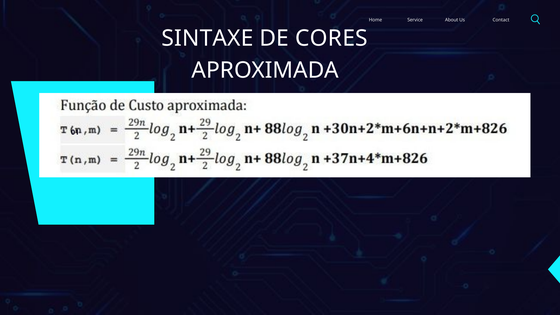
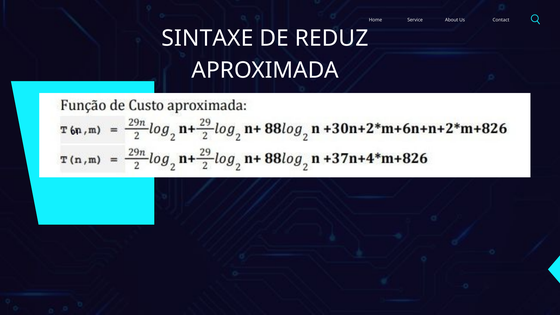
CORES: CORES -> REDUZ (332, 38)
